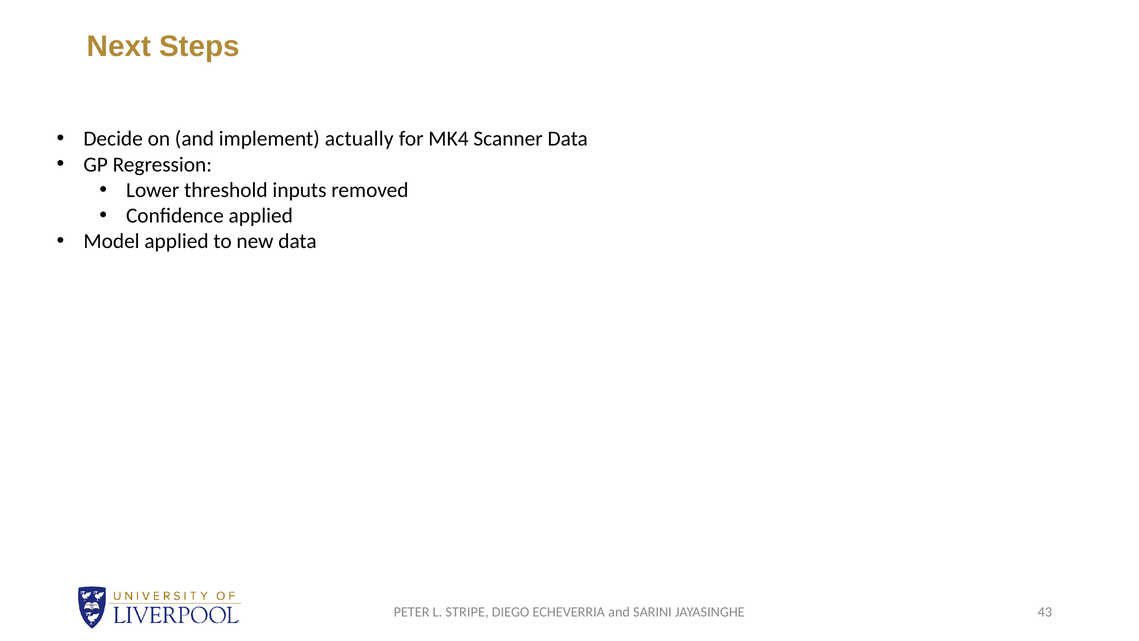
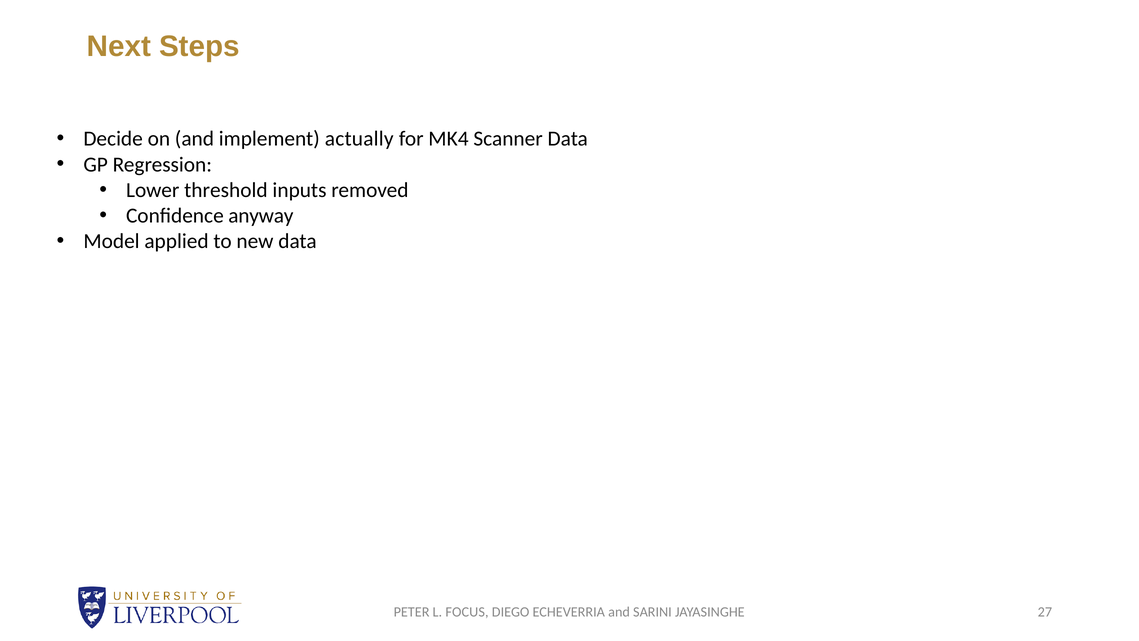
Confidence applied: applied -> anyway (261, 216)
STRIPE: STRIPE -> FOCUS (467, 612)
43: 43 -> 27 (1045, 612)
